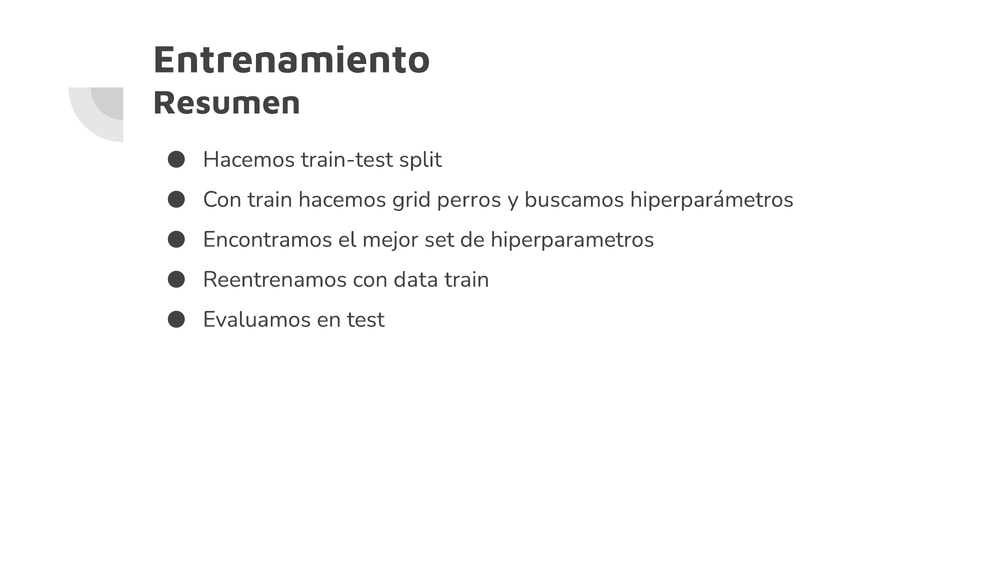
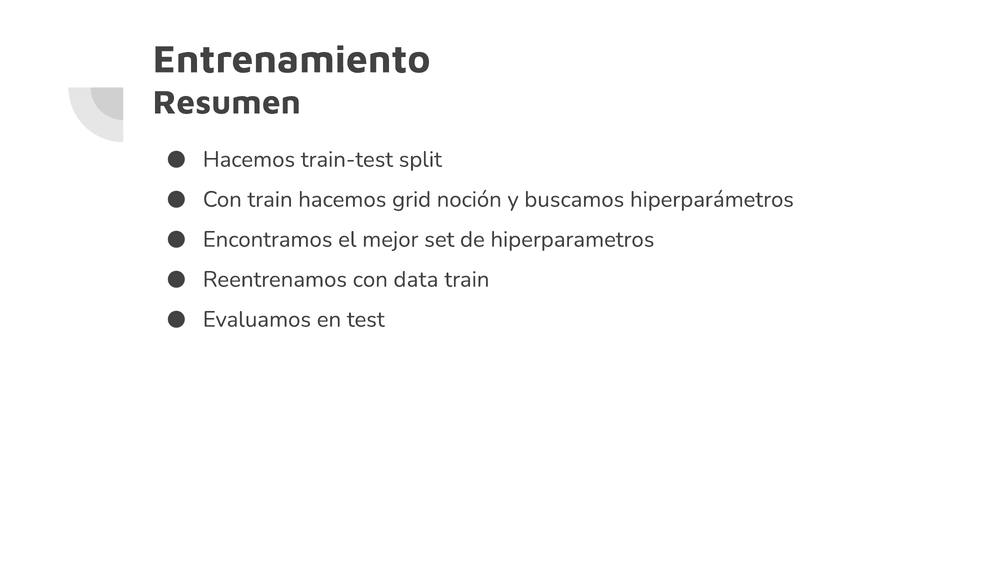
perros: perros -> noción (469, 199)
